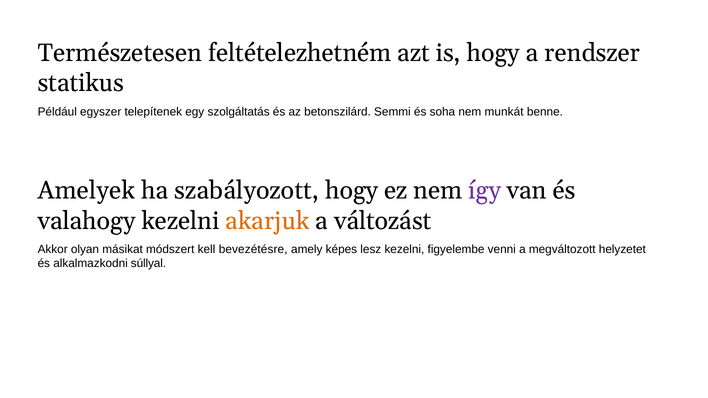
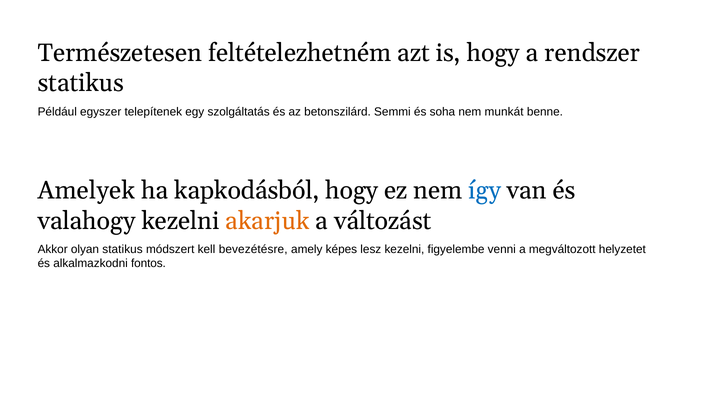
szabályozott: szabályozott -> kapkodásból (247, 191)
így colour: purple -> blue (485, 191)
olyan másikat: másikat -> statikus (123, 249)
súllyal: súllyal -> fontos (148, 264)
